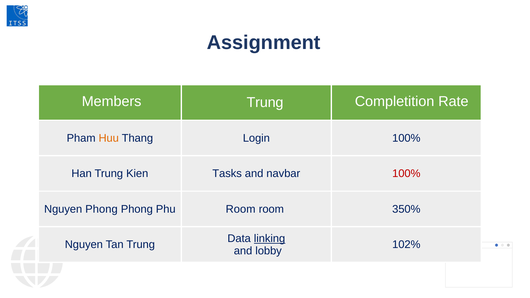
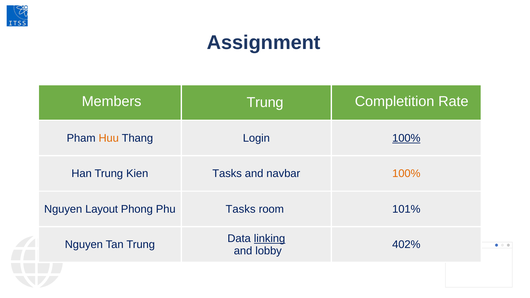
100% underline: none -> present (406, 138)
100% colour: red -> orange (406, 174)
Nguyen Phong: Phong -> Layout (102, 209)
Phu Room: Room -> Tasks (241, 209)
350%: 350% -> 101% (406, 209)
102%: 102% -> 402% (406, 245)
